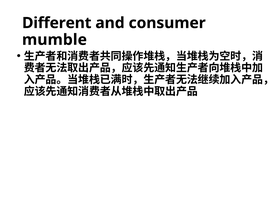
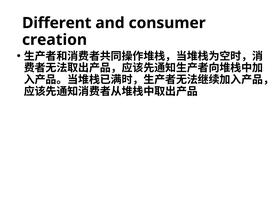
mumble: mumble -> creation (55, 40)
